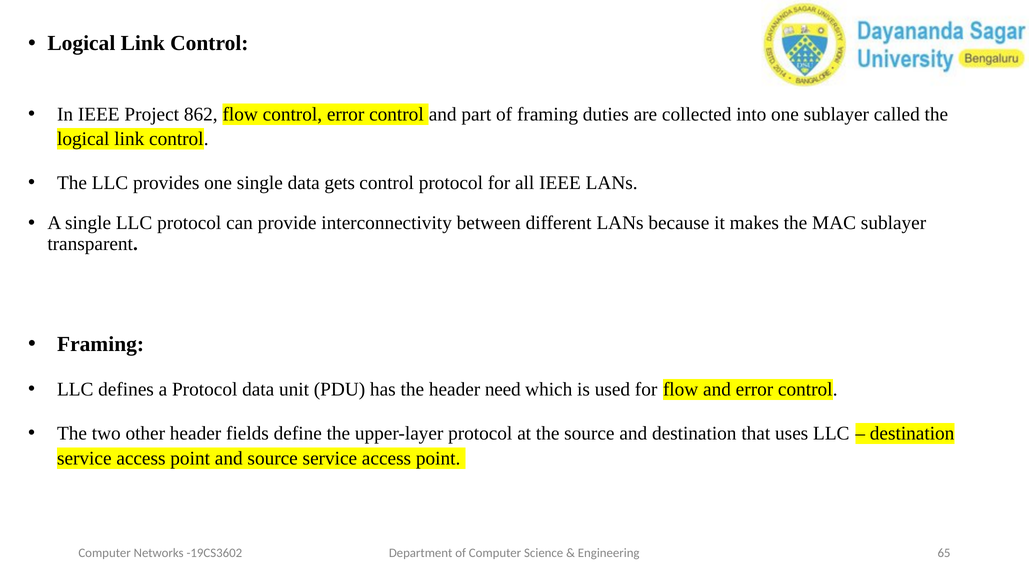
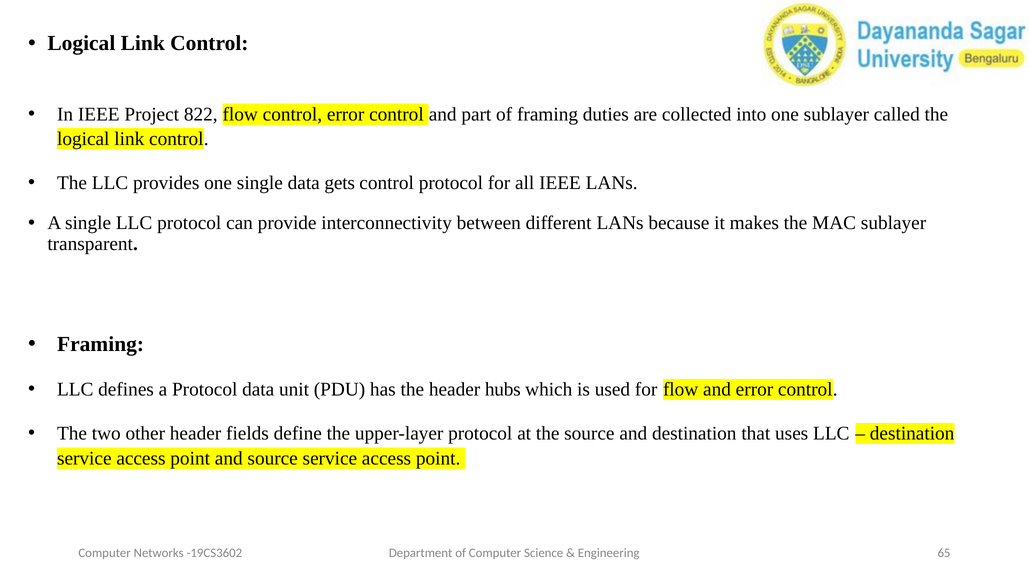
862: 862 -> 822 (201, 114)
need: need -> hubs (503, 389)
